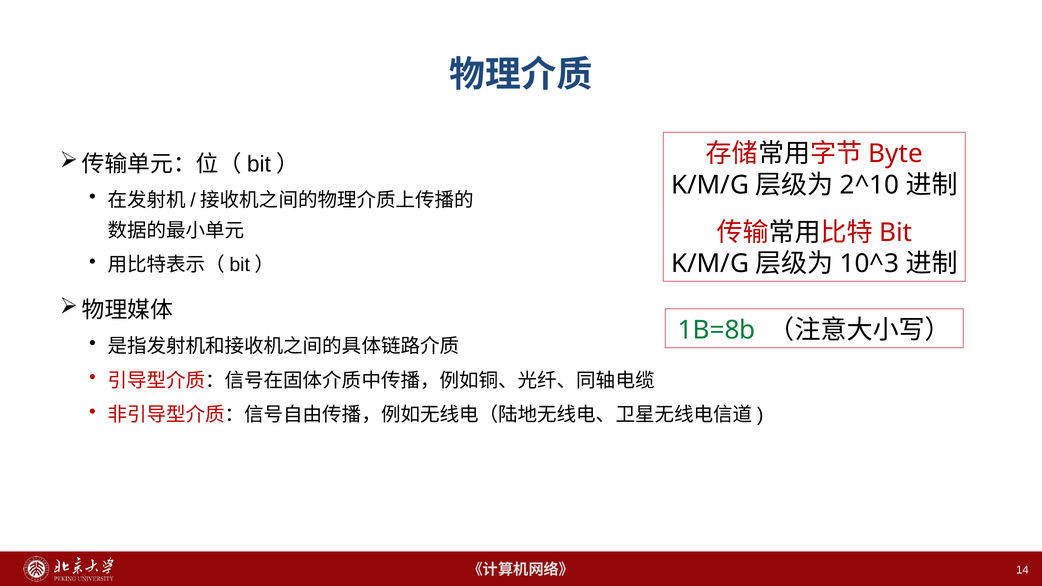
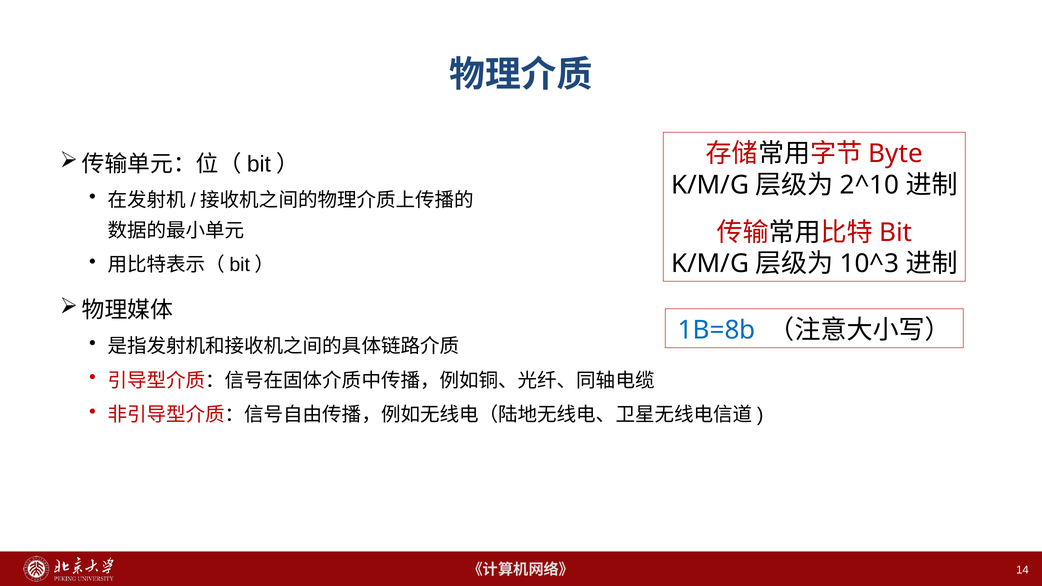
1B=8b colour: green -> blue (717, 330)
